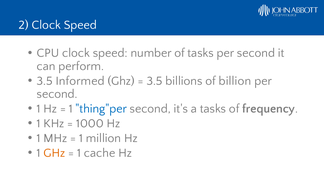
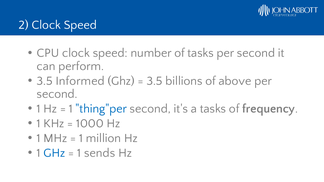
billion: billion -> above (235, 81)
GHz colour: orange -> blue (54, 153)
cache: cache -> sends (100, 153)
